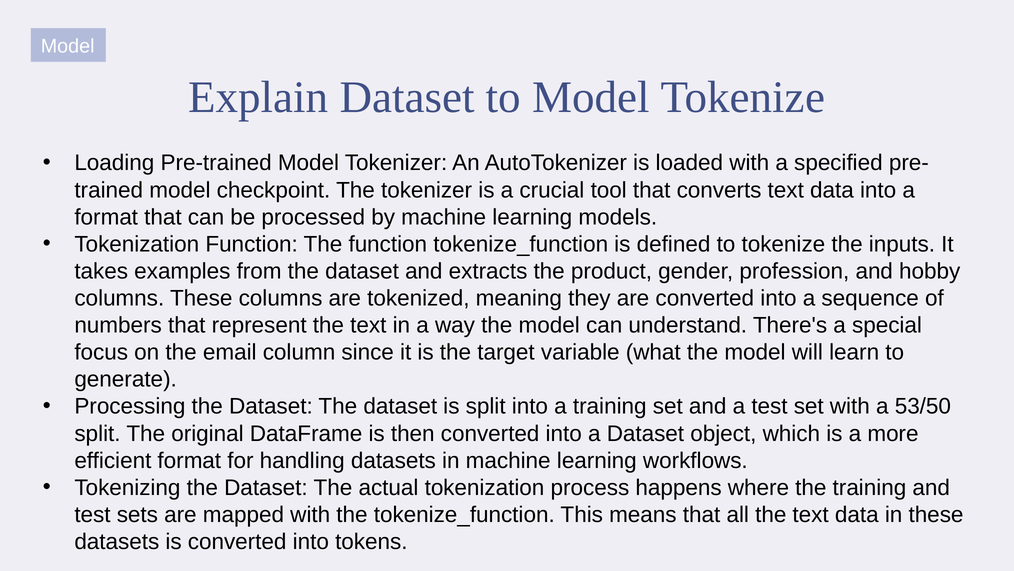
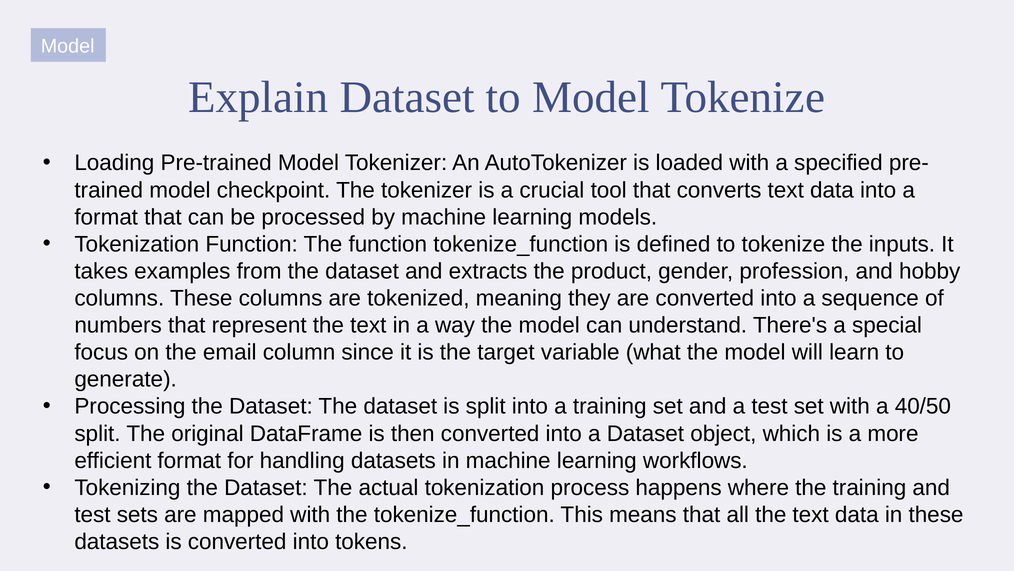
53/50: 53/50 -> 40/50 (923, 406)
